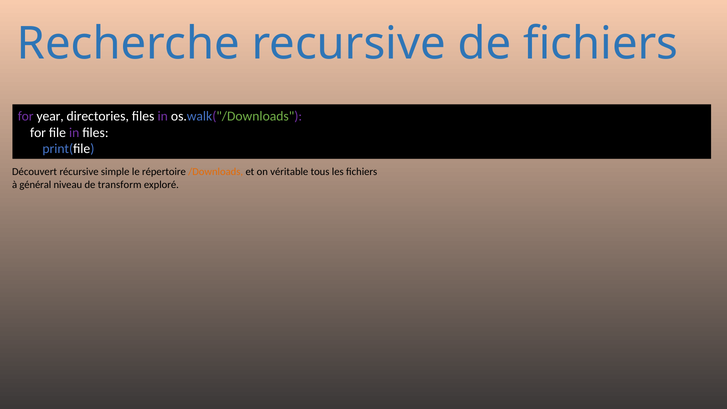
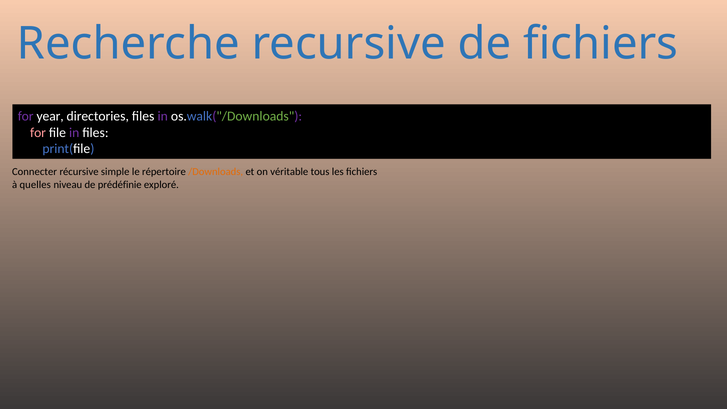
for colour: white -> pink (38, 133)
Découvert: Découvert -> Connecter (35, 172)
général: général -> quelles (35, 185)
transform: transform -> prédéfinie (120, 185)
